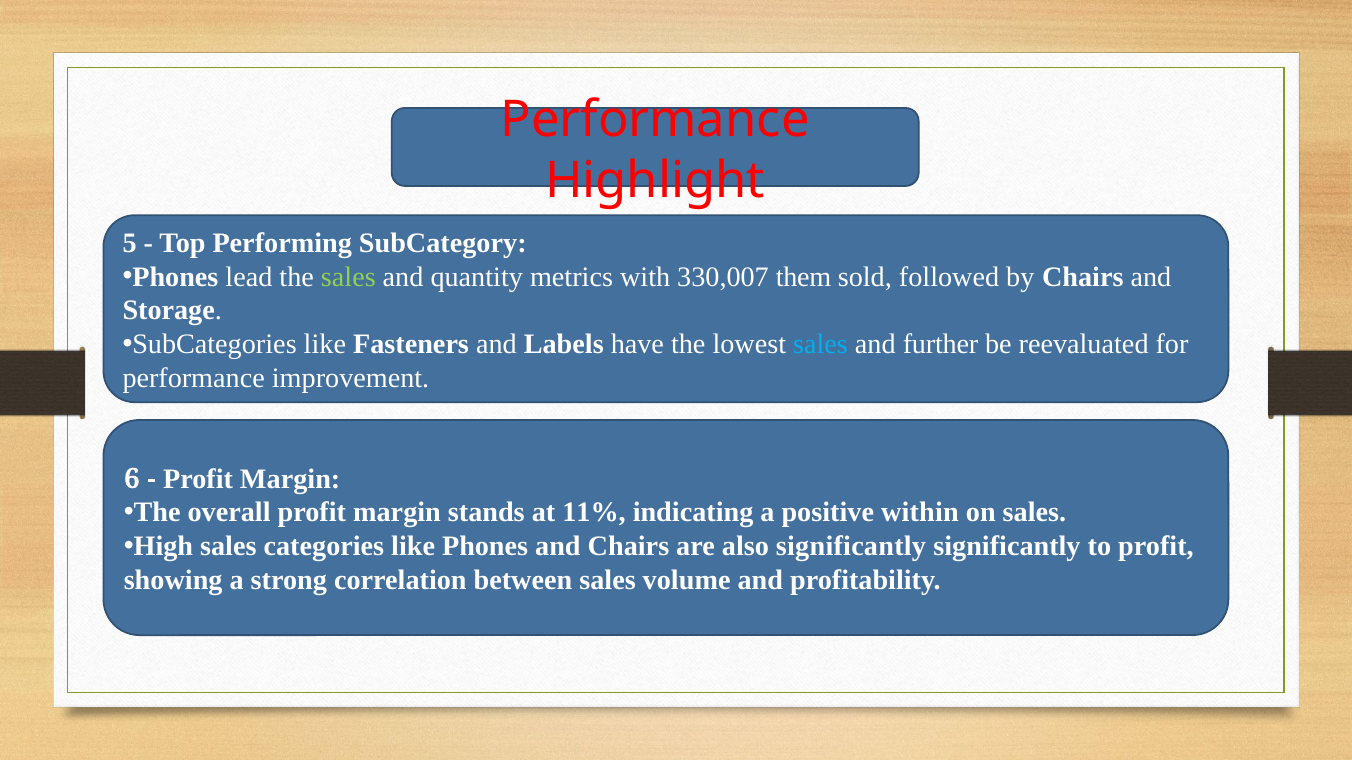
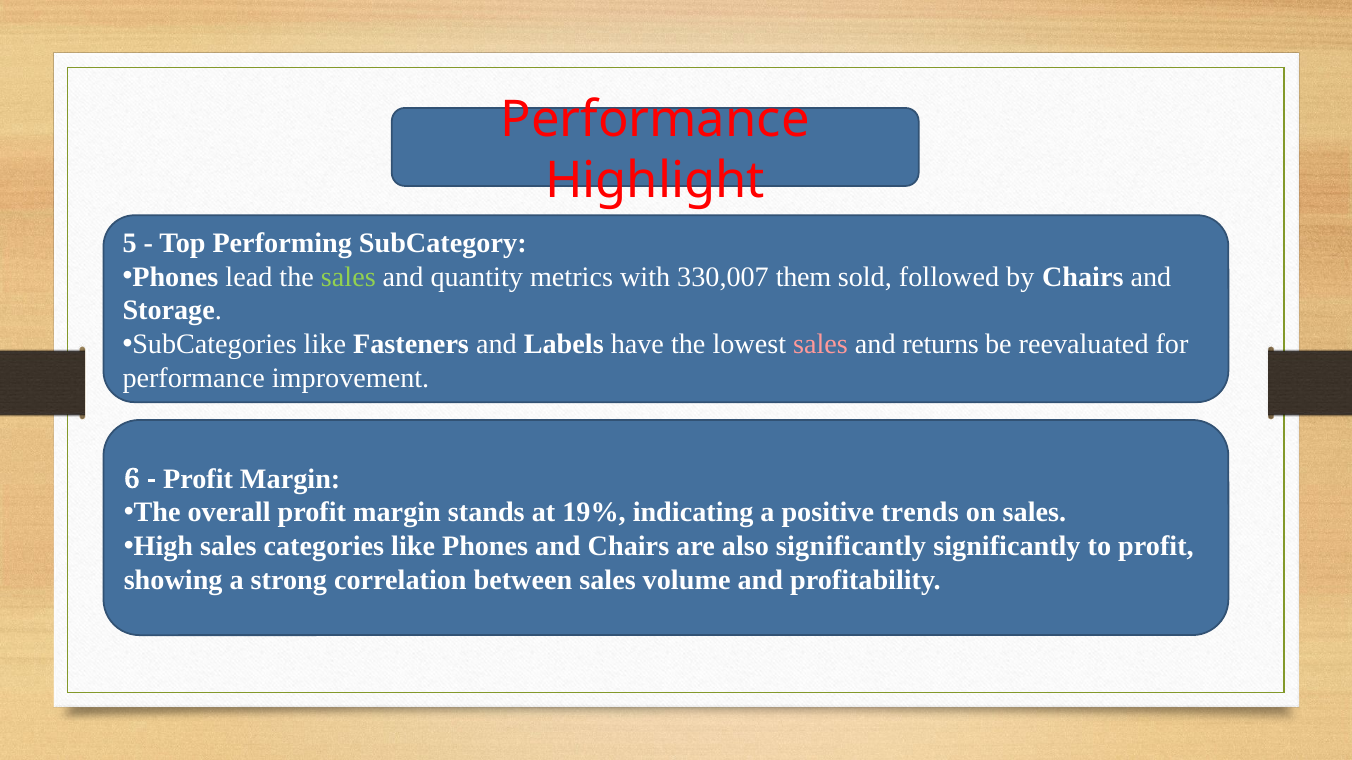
sales colour: light blue -> pink (821, 345)
further: further -> returns (941, 345)
11%: 11% -> 19% (594, 513)
within: within -> trends (920, 513)
